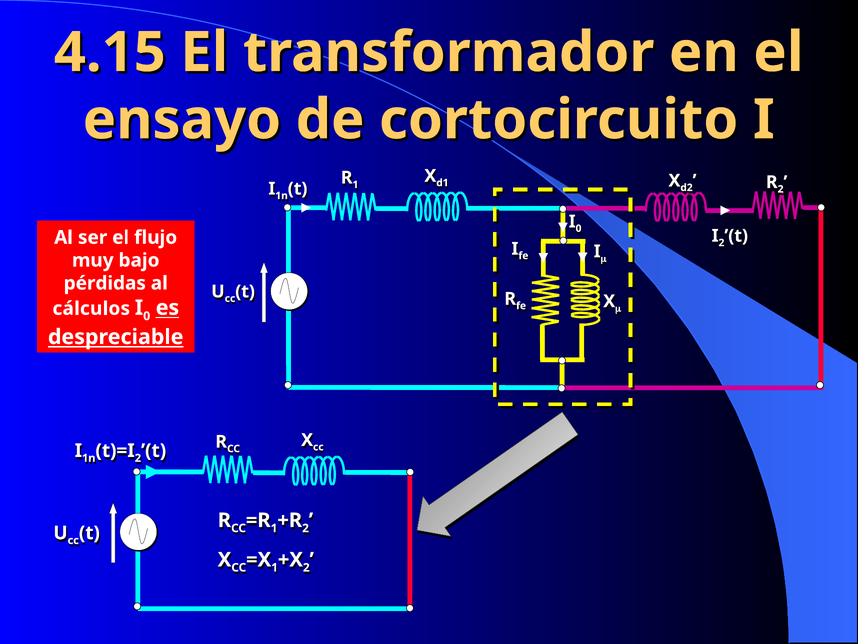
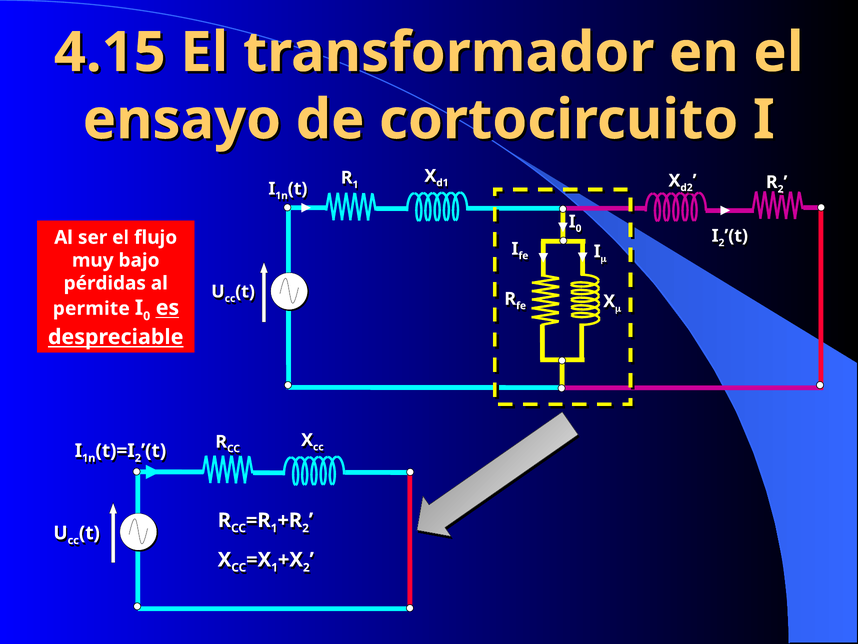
cálculos: cálculos -> permite (91, 308)
